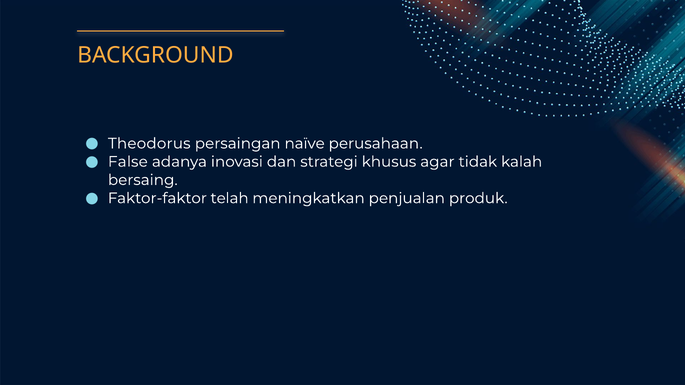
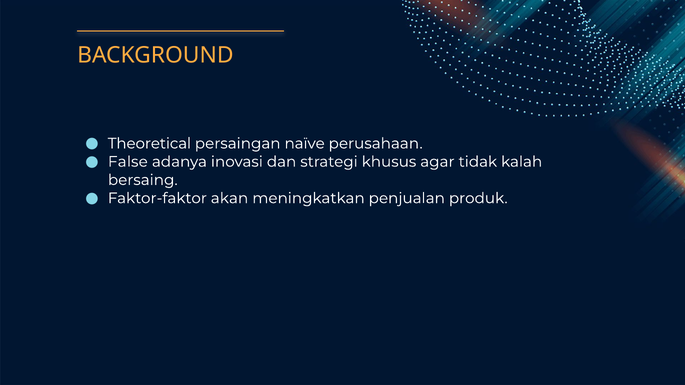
Theodorus: Theodorus -> Theoretical (149, 144)
telah: telah -> akan (230, 198)
